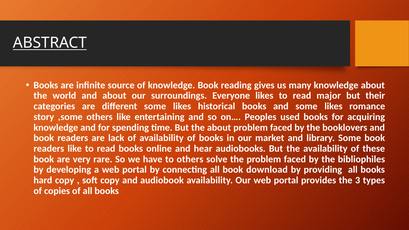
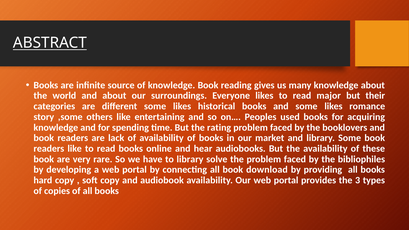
the about: about -> rating (219, 127)
to others: others -> library (190, 159)
